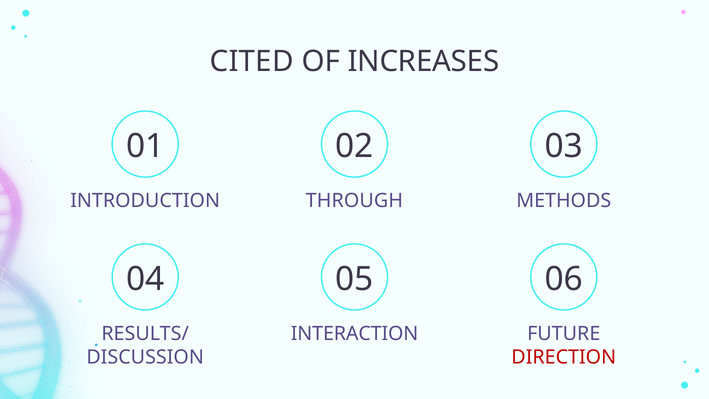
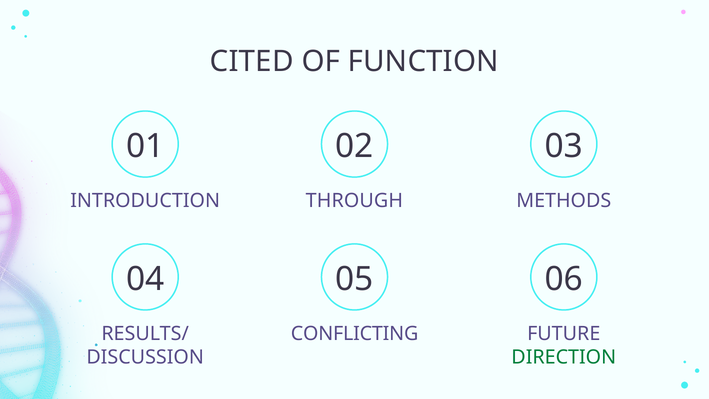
INCREASES: INCREASES -> FUNCTION (423, 61)
INTERACTION: INTERACTION -> CONFLICTING (355, 333)
DIRECTION colour: red -> green (564, 357)
